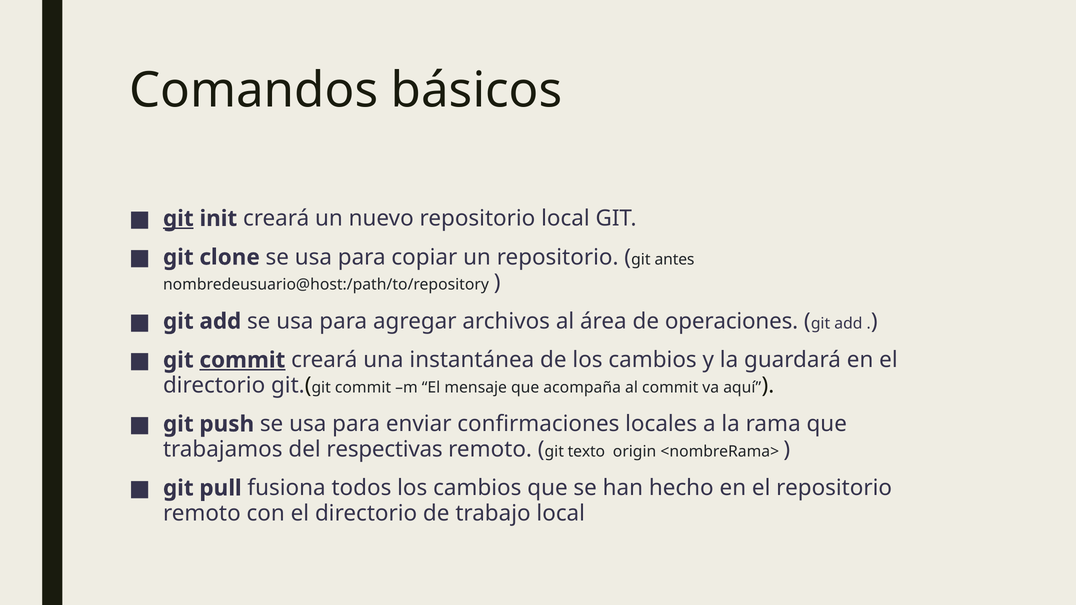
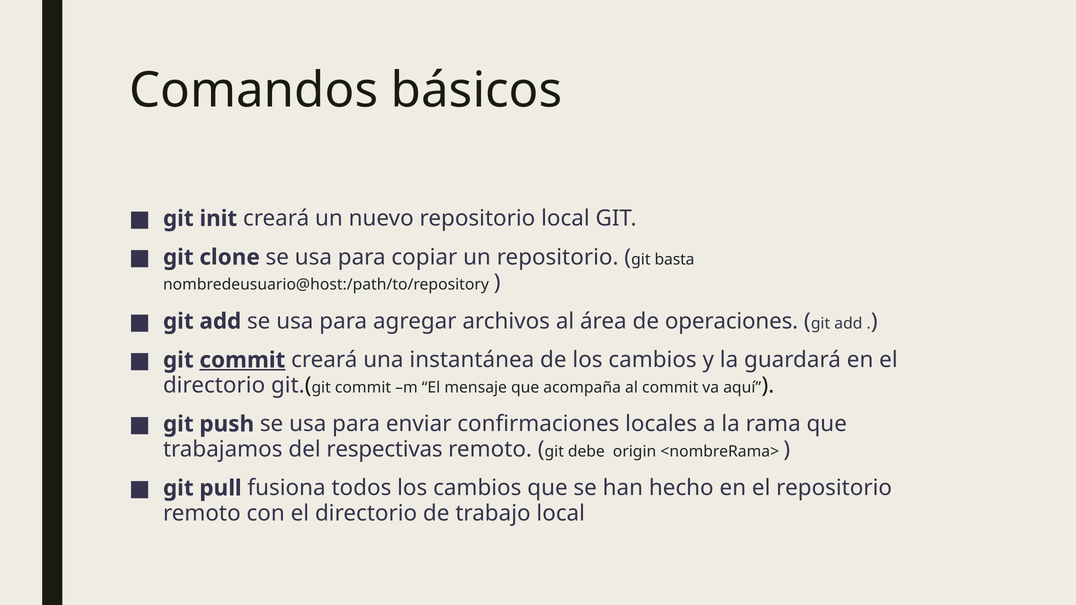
git underline: present -> none (178, 219)
antes: antes -> basta (675, 260)
texto: texto -> debe (586, 452)
